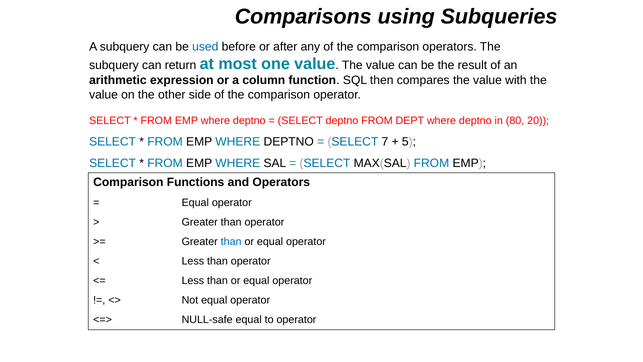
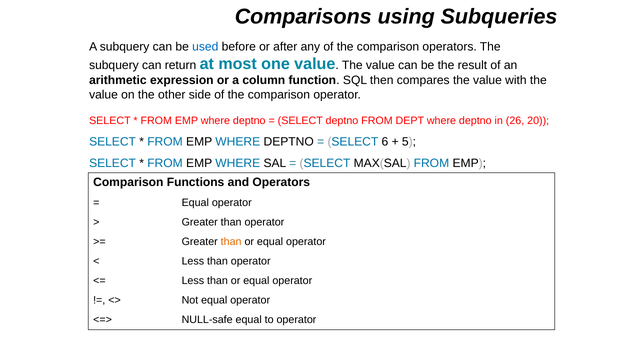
80: 80 -> 26 (515, 120)
7: 7 -> 6 (385, 141)
than colour: blue -> orange (231, 241)
